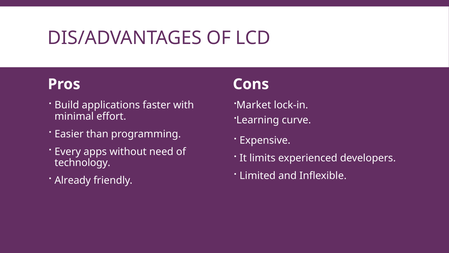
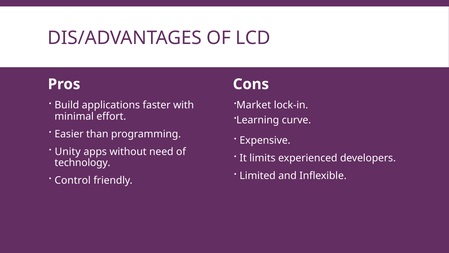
Every: Every -> Unity (68, 151)
Already: Already -> Control (73, 180)
